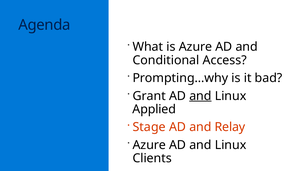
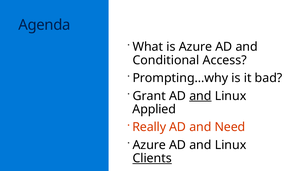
Stage: Stage -> Really (149, 127)
Relay: Relay -> Need (230, 127)
Clients underline: none -> present (152, 158)
